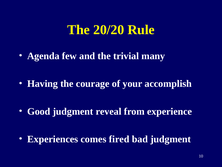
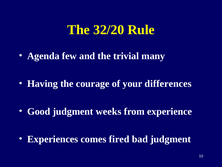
20/20: 20/20 -> 32/20 (109, 30)
accomplish: accomplish -> differences (168, 83)
reveal: reveal -> weeks (109, 111)
